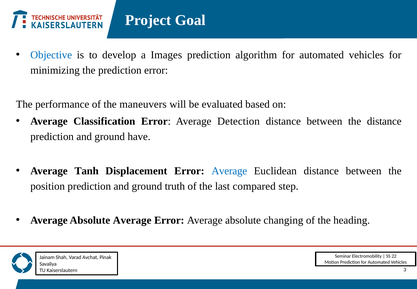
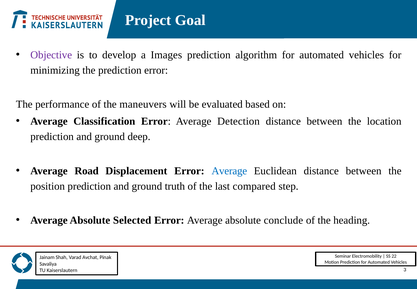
Objective colour: blue -> purple (51, 55)
the distance: distance -> location (384, 121)
have: have -> deep (139, 137)
Tanh: Tanh -> Road (87, 171)
Absolute Average: Average -> Selected (132, 220)
changing: changing -> conclude (283, 220)
